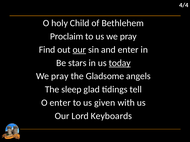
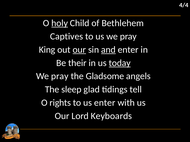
holy underline: none -> present (60, 23)
Proclaim: Proclaim -> Captives (67, 37)
Find: Find -> King (47, 50)
and underline: none -> present (108, 50)
stars: stars -> their (77, 63)
O enter: enter -> rights (60, 103)
us given: given -> enter (105, 103)
